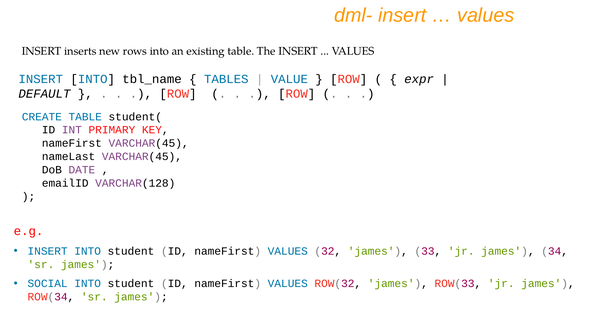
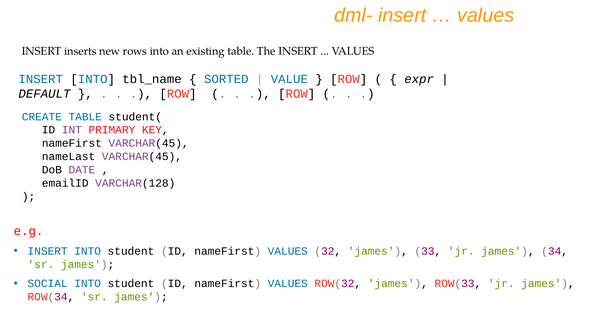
TABLES: TABLES -> SORTED (226, 79)
